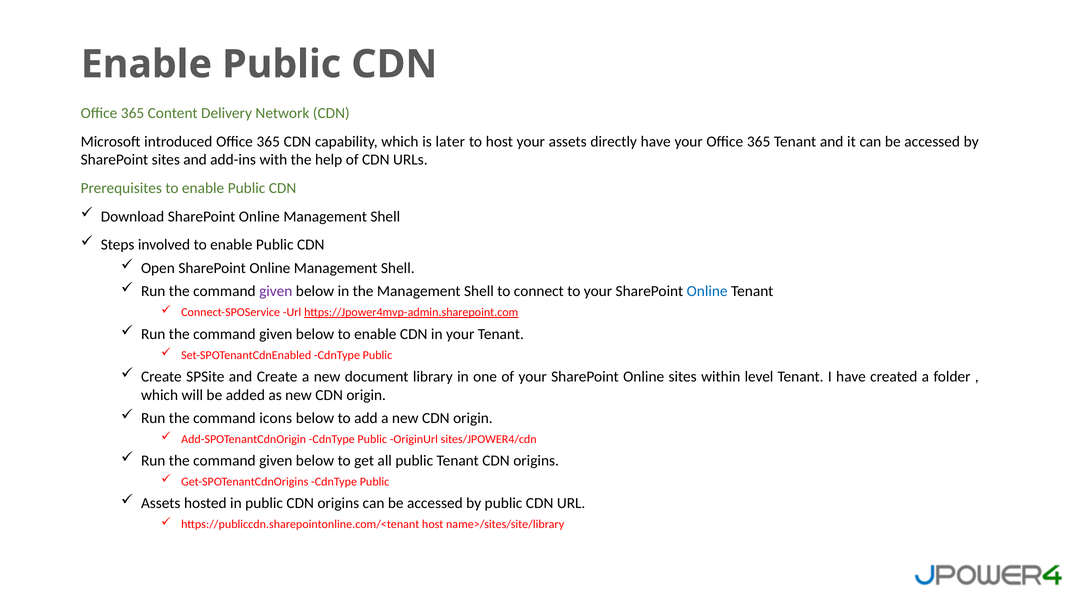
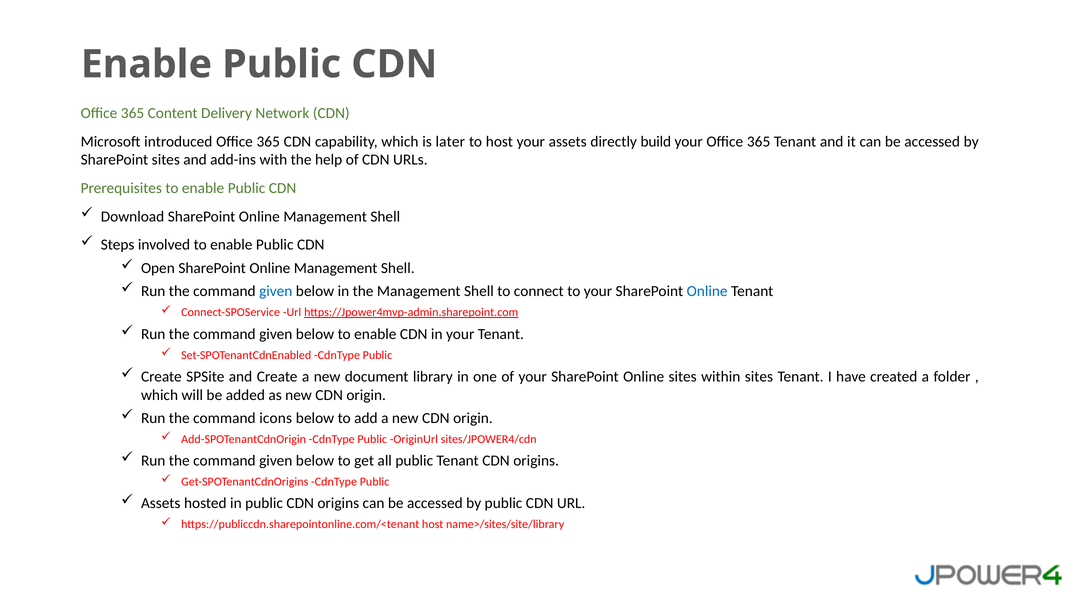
directly have: have -> build (656, 142)
given colour: purple -> blue (276, 291)
within level: level -> sites (759, 377)
